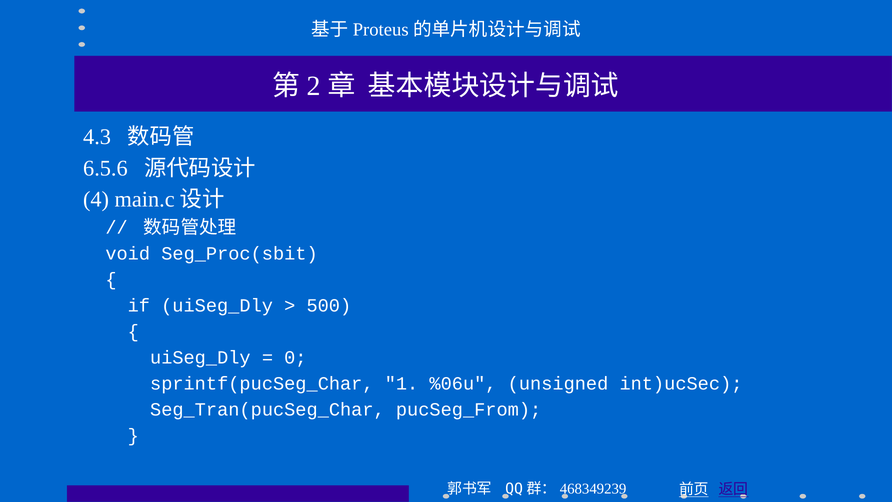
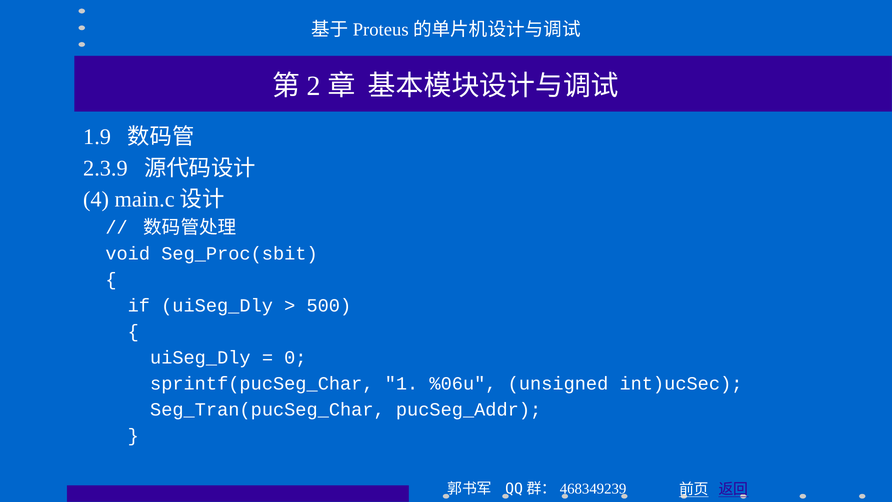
4.3: 4.3 -> 1.9 (97, 137)
6.5.6: 6.5.6 -> 2.3.9 (105, 168)
pucSeg_From: pucSeg_From -> pucSeg_Addr (469, 409)
